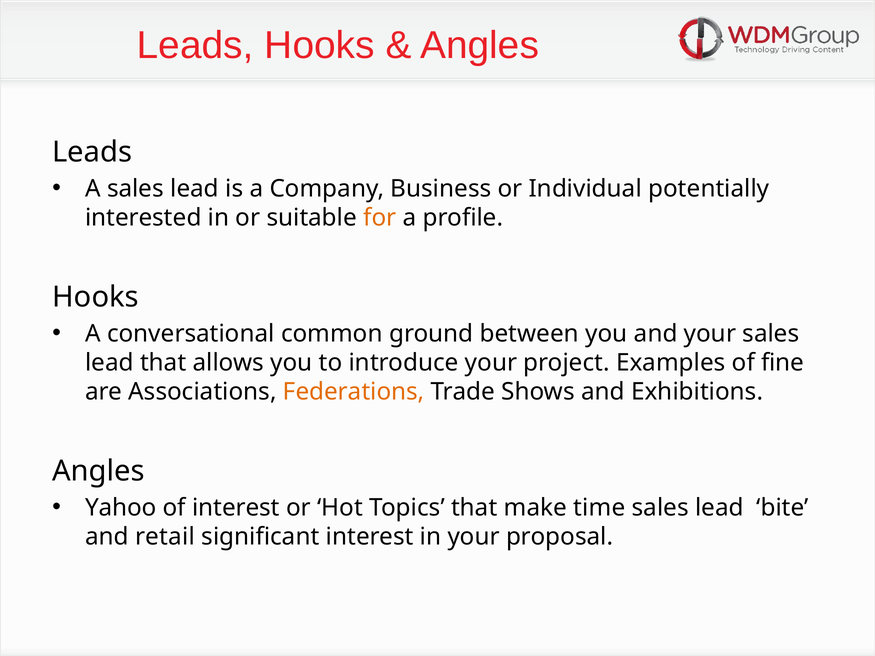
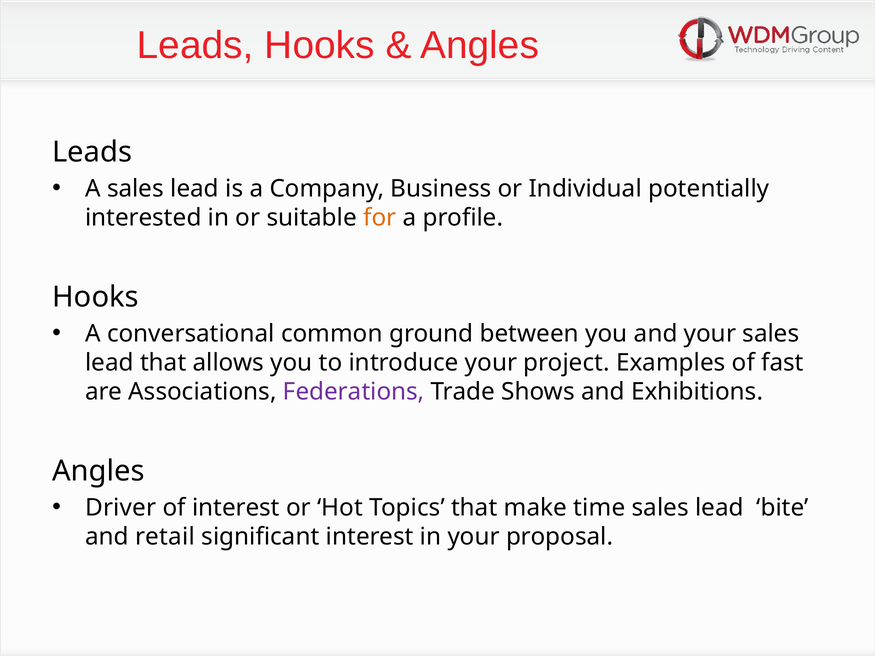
fine: fine -> fast (782, 363)
Federations colour: orange -> purple (354, 392)
Yahoo: Yahoo -> Driver (121, 508)
